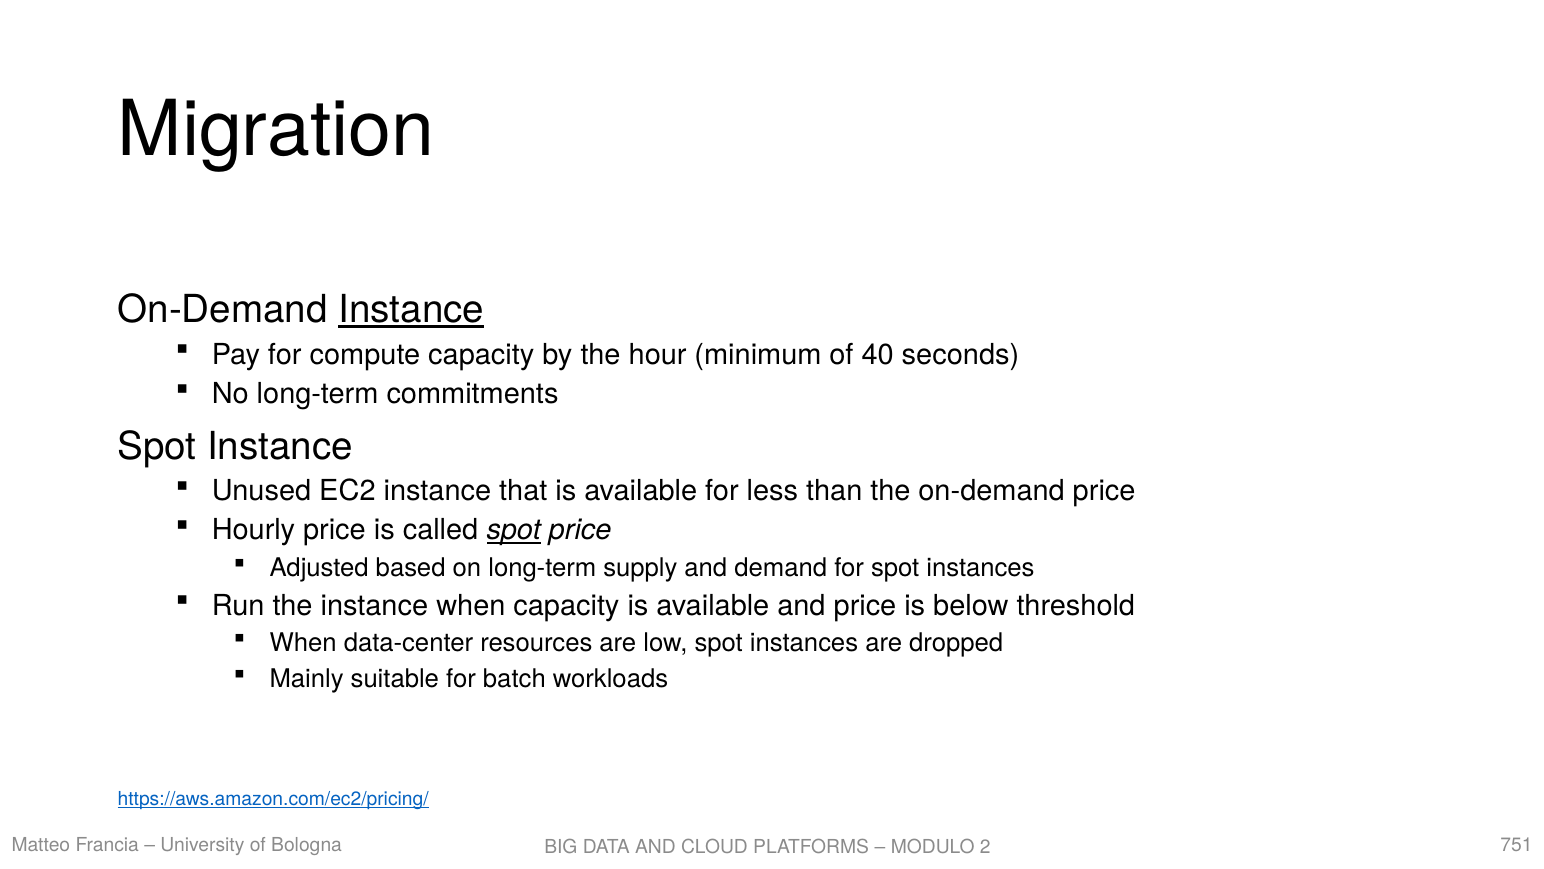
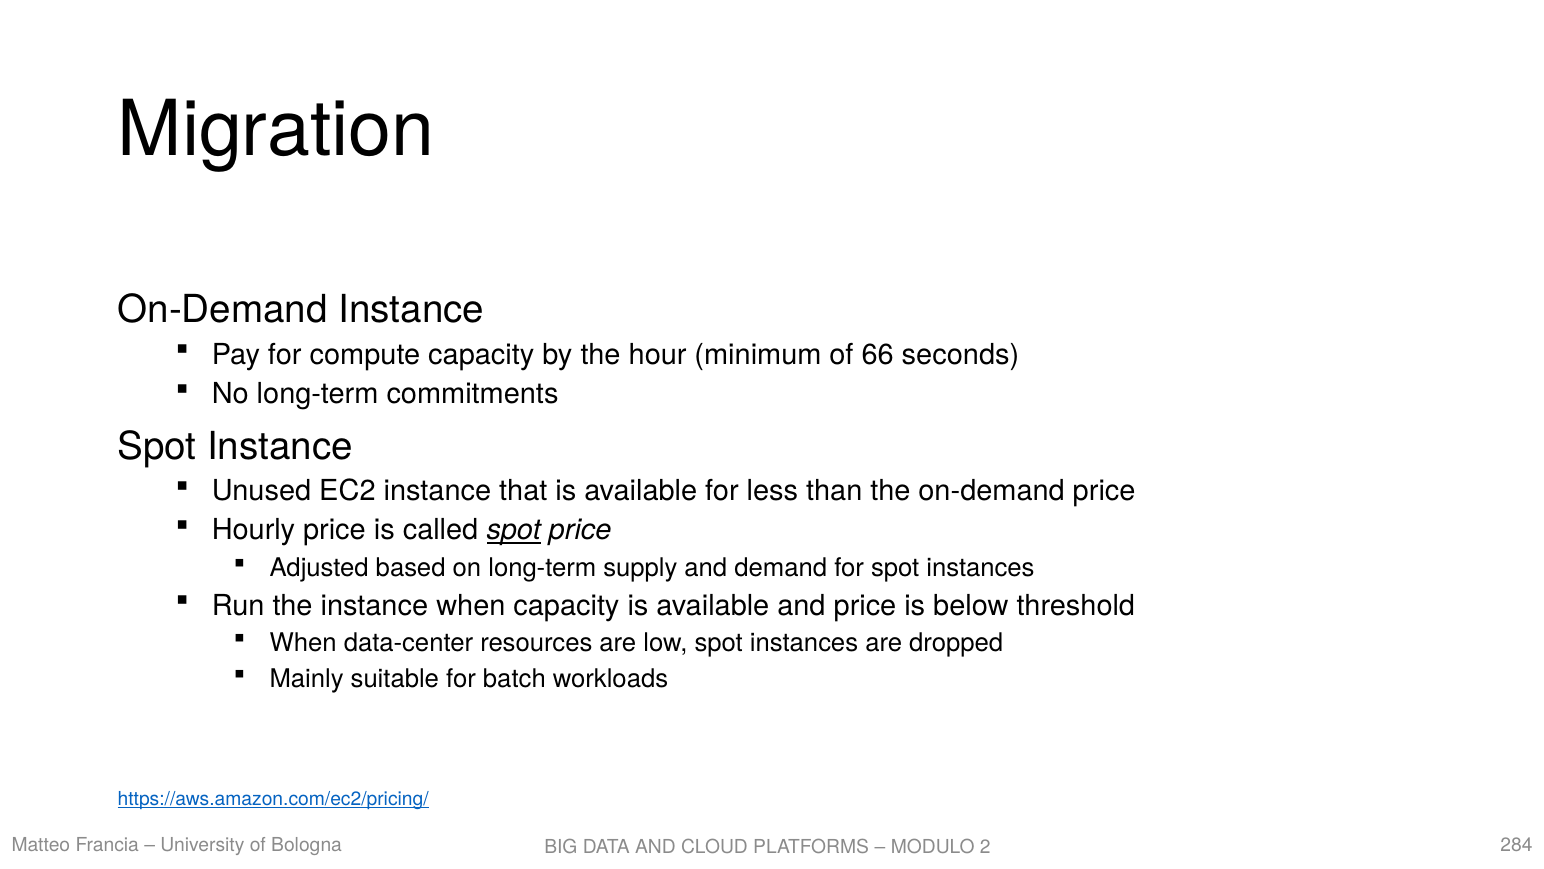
Instance underline: present -> none (411, 310)
40: 40 -> 66 (878, 354)
751: 751 -> 284 (1516, 844)
